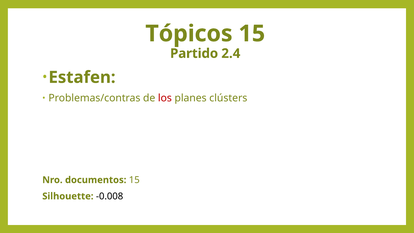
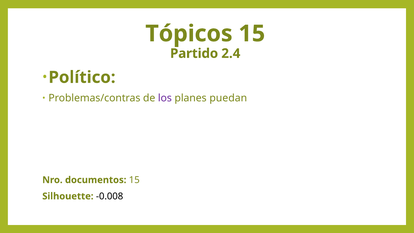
Estafen: Estafen -> Político (82, 77)
los colour: red -> purple (165, 98)
clústers: clústers -> puedan (228, 98)
